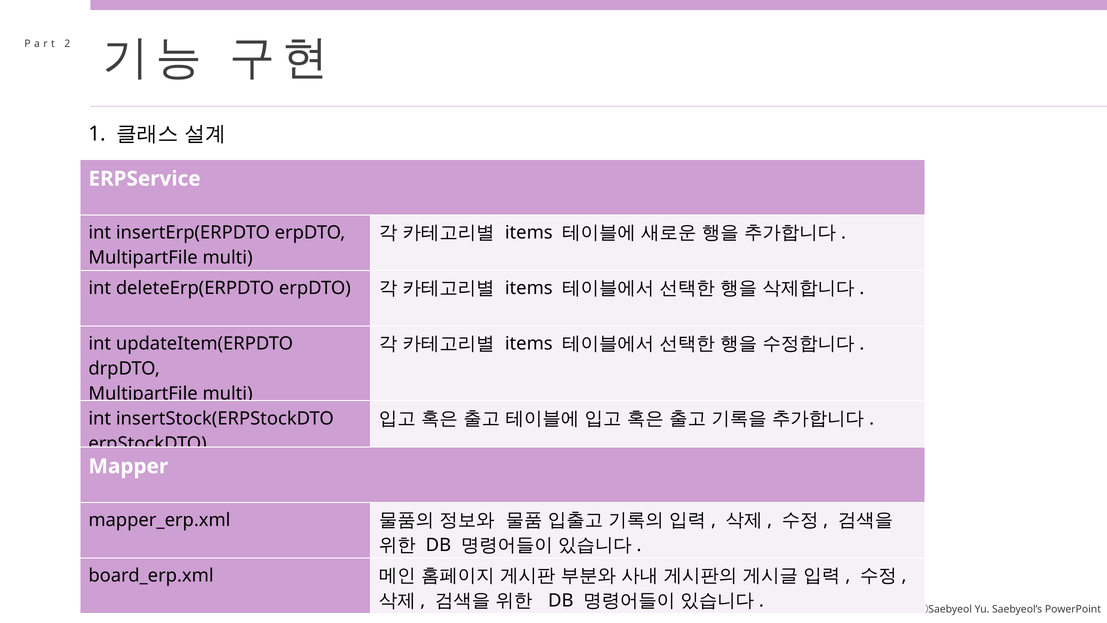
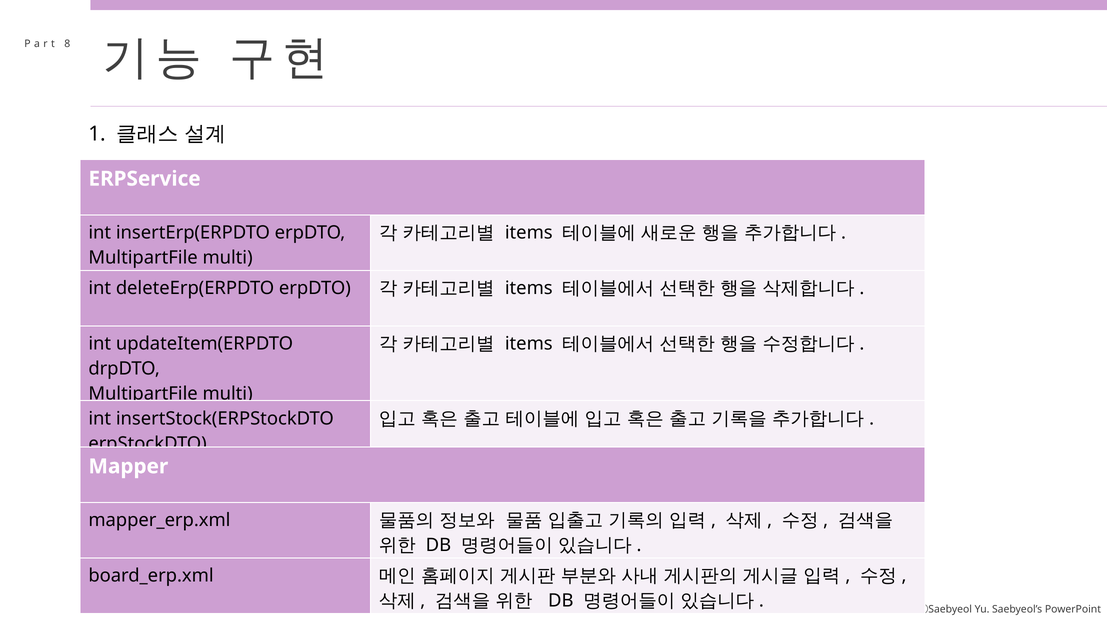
2: 2 -> 8 (67, 44)
